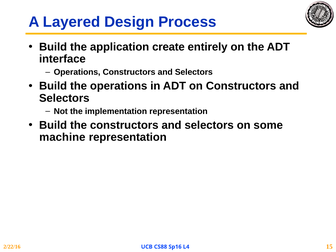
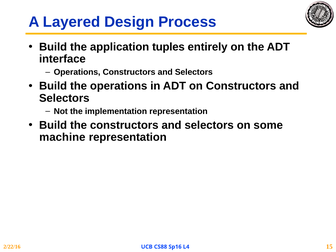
create: create -> tuples (168, 47)
